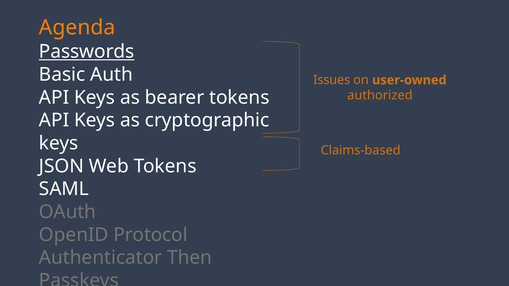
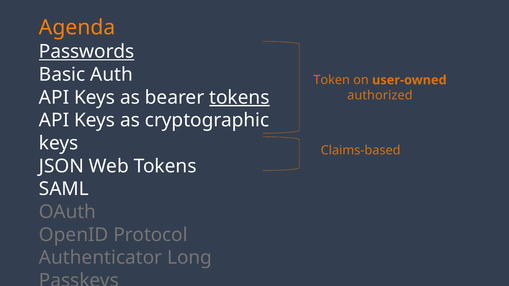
Issues: Issues -> Token (332, 80)
tokens underline: none -> present (239, 98)
Then: Then -> Long (190, 258)
